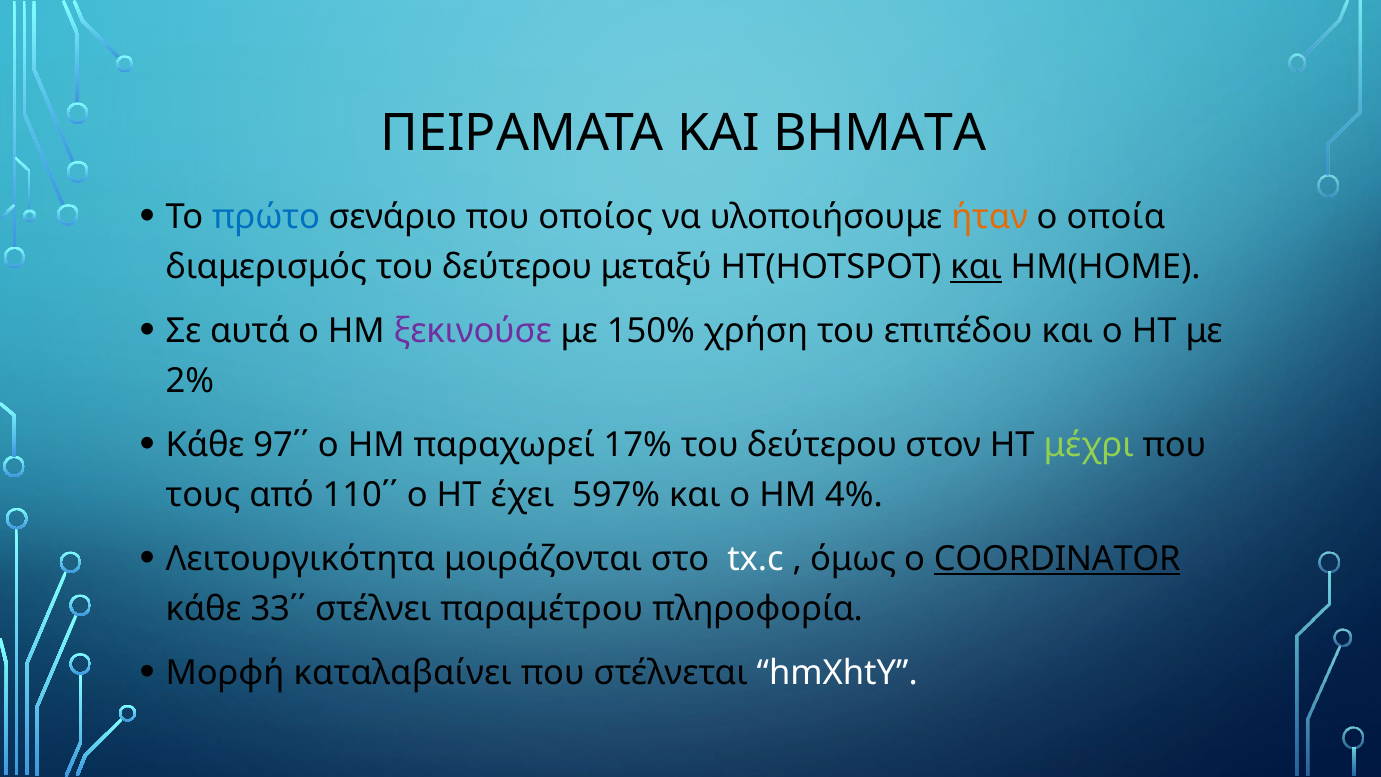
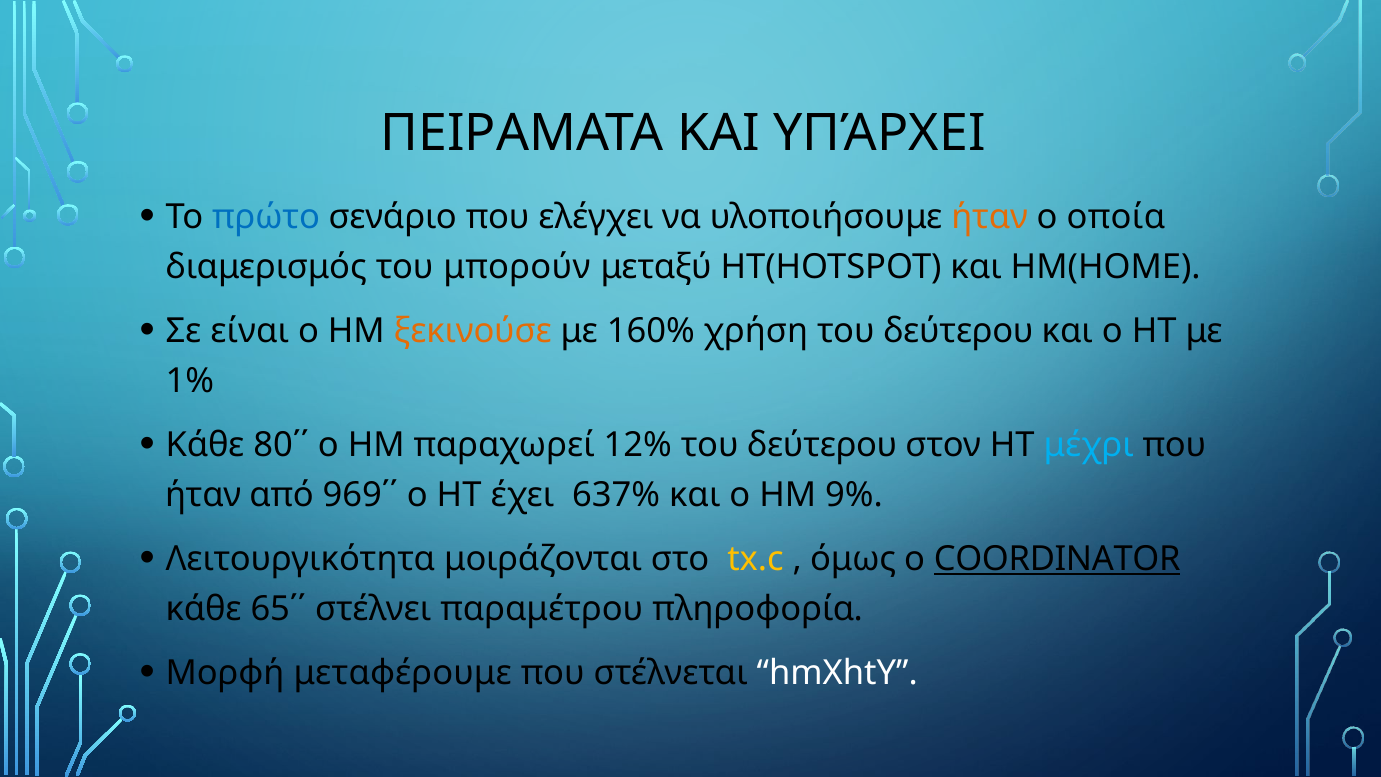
ΒΗΜΑΤΑ: ΒΗΜΑΤΑ -> ΥΠΆΡΧΕΙ (880, 134)
οποίος: οποίος -> ελέγχει (596, 217)
διαμερισμός του δεύτερου: δεύτερου -> μπορούν (517, 267)
και underline: present -> none (976, 267)
αυτά: αυτά -> είναι (250, 331)
ξεκινούσε colour: purple -> orange (473, 331)
150%: 150% -> 160% (651, 331)
χρήση του επιπέδου: επιπέδου -> δεύτερου (958, 331)
2%: 2% -> 1% (190, 381)
97΄΄: 97΄΄ -> 80΄΄ (281, 445)
17%: 17% -> 12% (638, 445)
μέχρι colour: light green -> light blue (1089, 445)
τους: τους -> ήταν (203, 495)
110΄΄: 110΄΄ -> 969΄΄ (360, 495)
597%: 597% -> 637% (616, 495)
4%: 4% -> 9% (854, 495)
tx.c colour: white -> yellow (756, 559)
33΄΄: 33΄΄ -> 65΄΄ (278, 608)
καταλαβαίνει: καταλαβαίνει -> μεταφέρουμε (403, 673)
